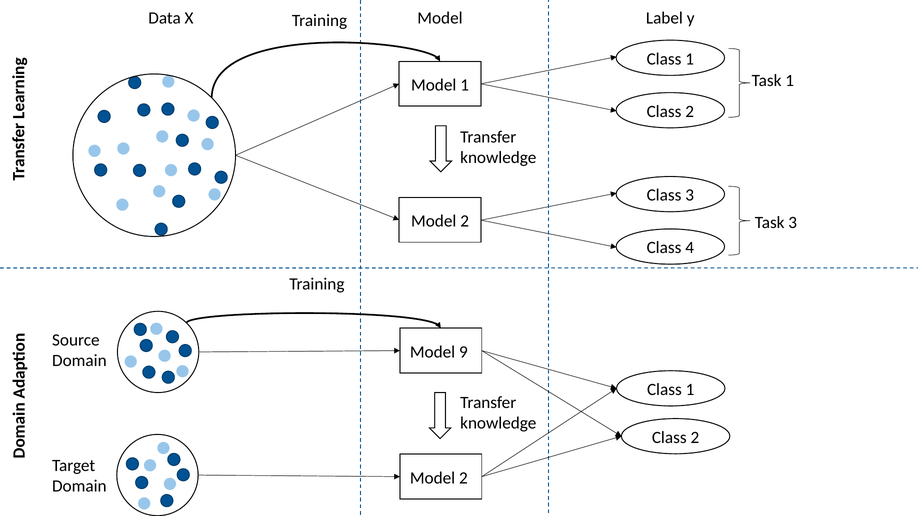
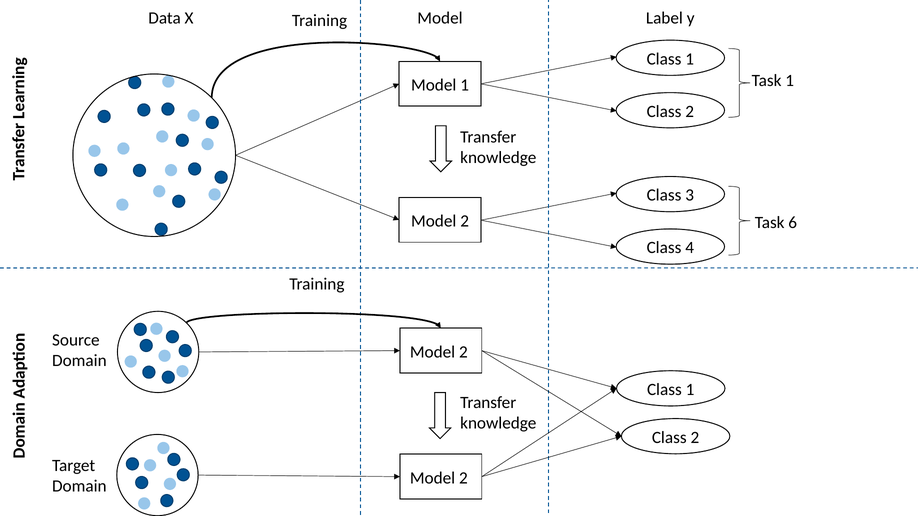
Task 3: 3 -> 6 (793, 223)
9: 9 -> 2 (463, 352)
